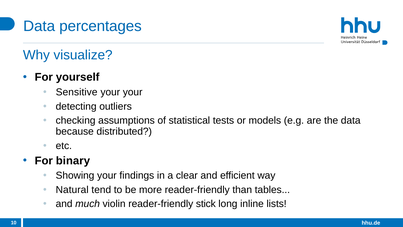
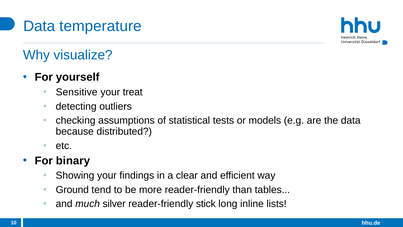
percentages: percentages -> temperature (100, 26)
your your: your -> treat (133, 92)
Natural: Natural -> Ground (72, 190)
violin: violin -> silver (114, 204)
